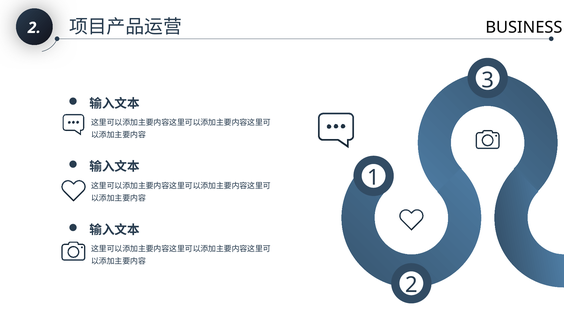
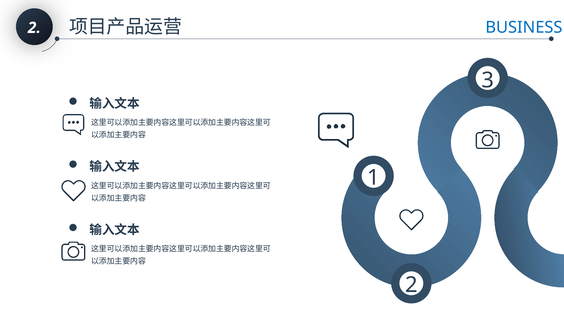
BUSINESS colour: black -> blue (524, 27)
